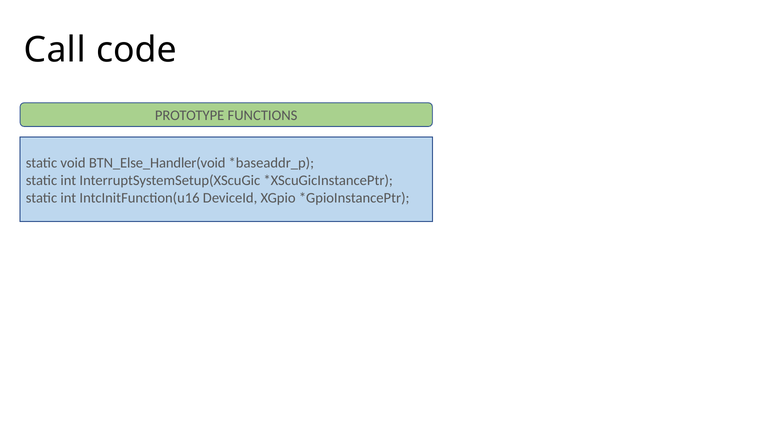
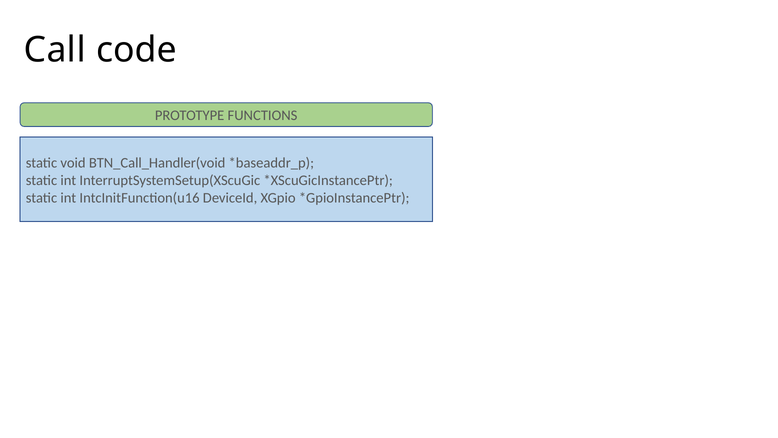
BTN_Else_Handler(void: BTN_Else_Handler(void -> BTN_Call_Handler(void (157, 163)
